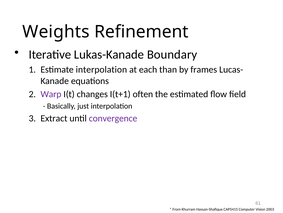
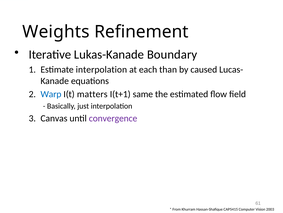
frames: frames -> caused (204, 69)
Warp colour: purple -> blue (51, 94)
changes: changes -> matters (92, 94)
often: often -> same (143, 94)
Extract: Extract -> Canvas (54, 118)
